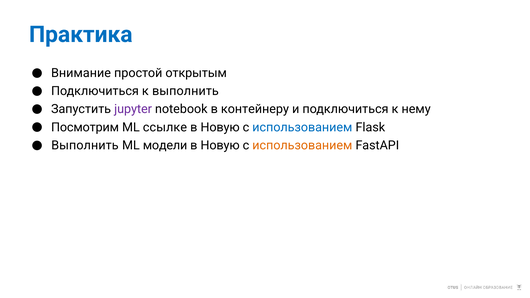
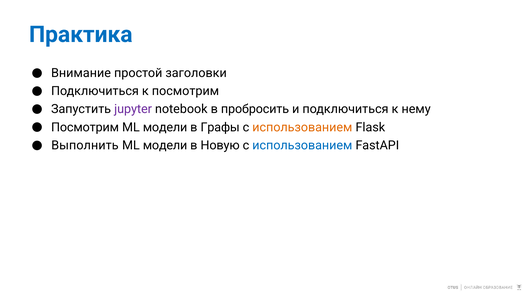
открытым: открытым -> заголовки (196, 73)
к выполнить: выполнить -> посмотрим (185, 91)
контейнеру: контейнеру -> пробросить (255, 109)
ссылке: ссылке -> модели (165, 127)
Новую: Новую -> Графы (220, 127)
использованием colour: blue -> orange (302, 127)
использованием colour: orange -> blue (302, 145)
